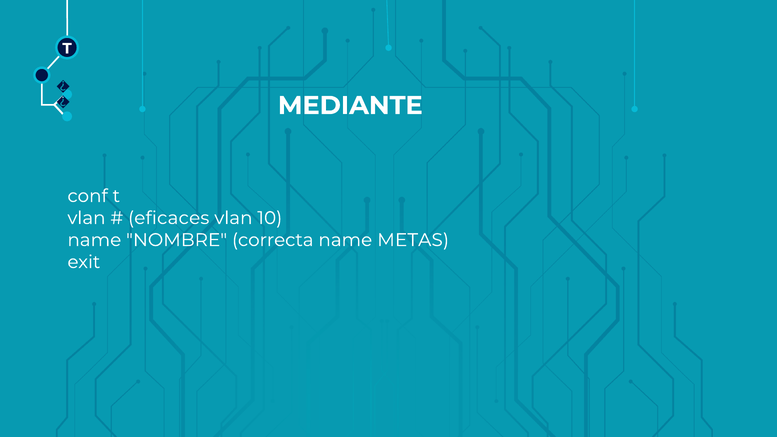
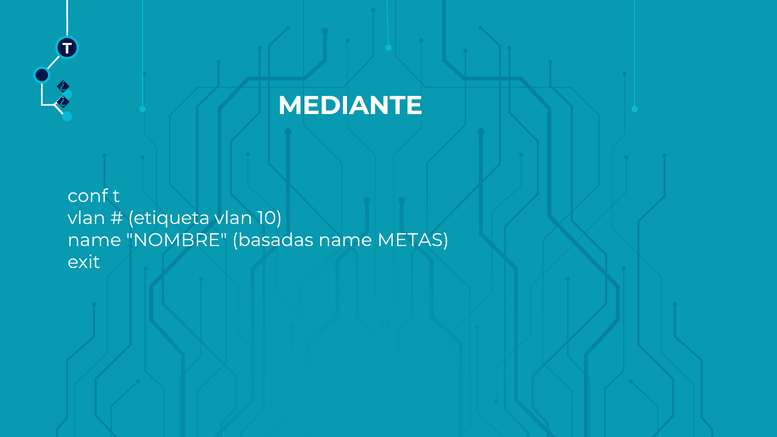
eficaces: eficaces -> etiqueta (169, 218)
correcta: correcta -> basadas (273, 240)
